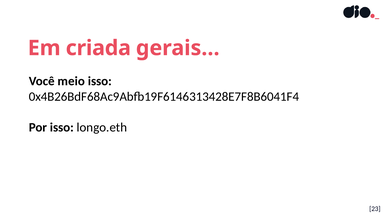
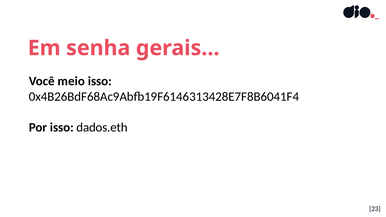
criada: criada -> senha (98, 48)
longo.eth: longo.eth -> dados.eth (102, 128)
